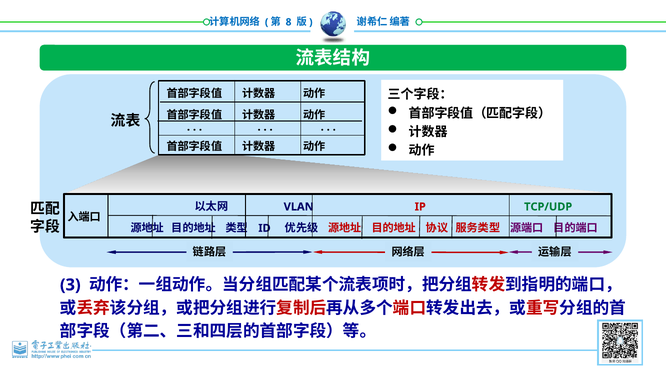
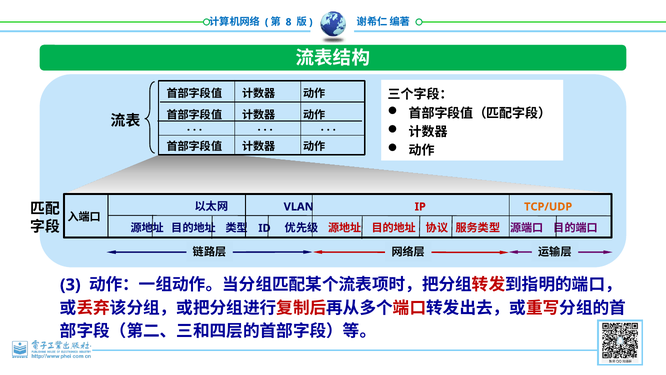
TCP/UDP colour: green -> orange (548, 207)
